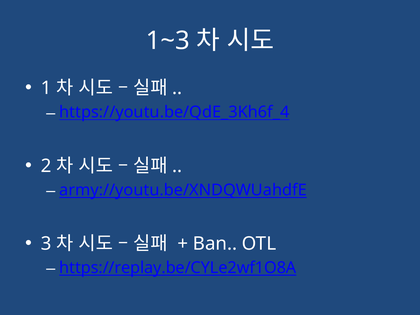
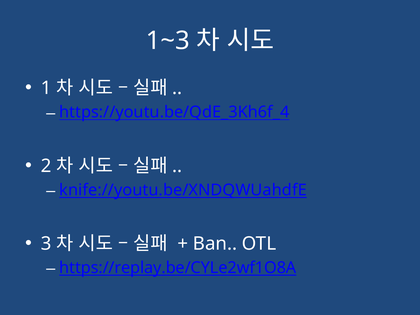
army://youtu.be/XNDQWUahdfE: army://youtu.be/XNDQWUahdfE -> knife://youtu.be/XNDQWUahdfE (183, 190)
